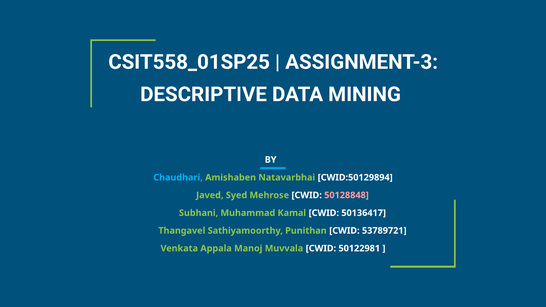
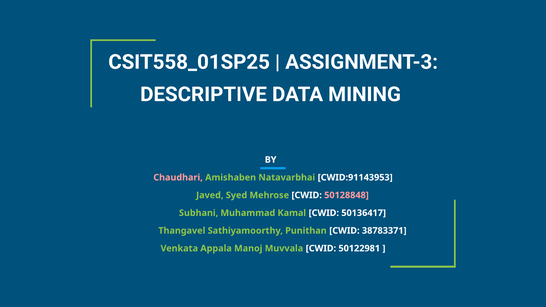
Chaudhari colour: light blue -> pink (178, 178)
CWID:50129894: CWID:50129894 -> CWID:91143953 (355, 178)
53789721: 53789721 -> 38783371 (384, 231)
